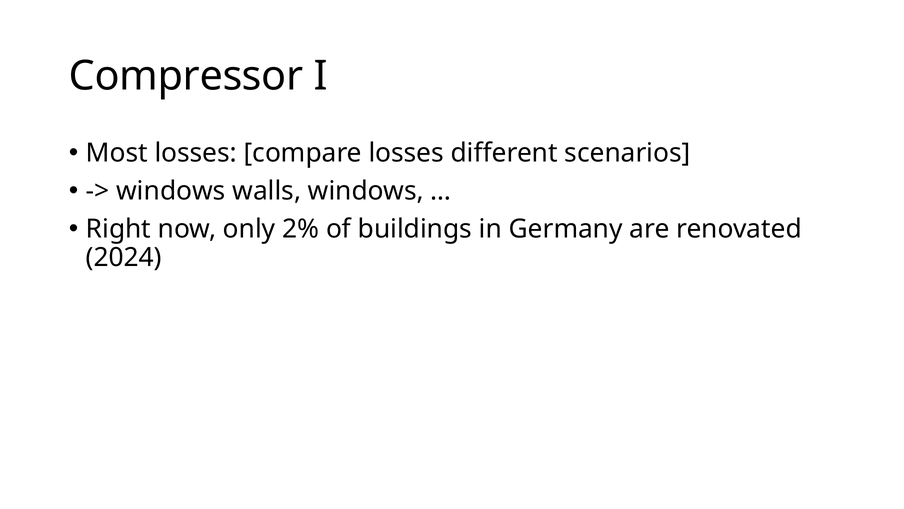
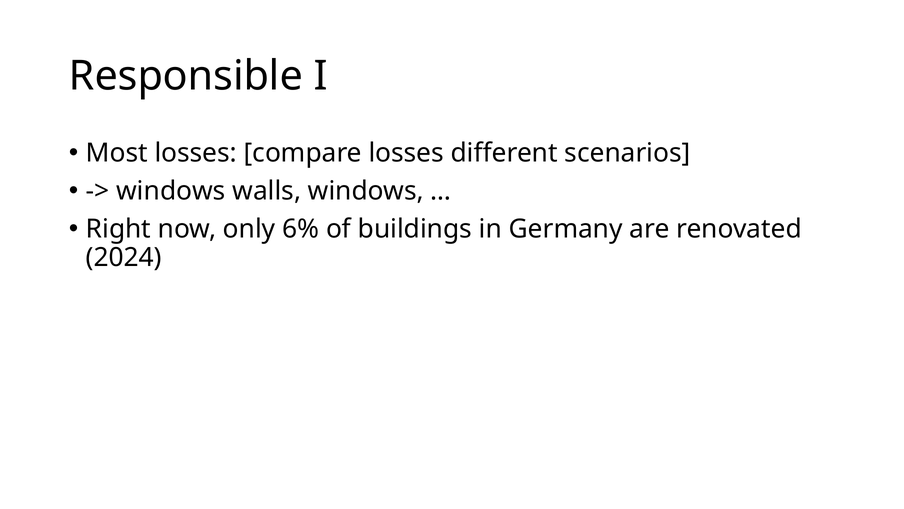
Compressor: Compressor -> Responsible (186, 76)
2%: 2% -> 6% (301, 229)
